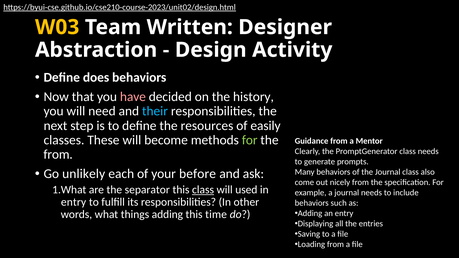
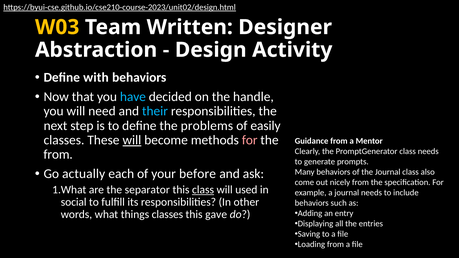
does: does -> with (96, 78)
have colour: pink -> light blue (133, 97)
history: history -> handle (253, 97)
resources: resources -> problems (207, 126)
will underline: none -> present (132, 140)
for colour: light green -> pink (250, 140)
unlikely: unlikely -> actually (84, 174)
entry: entry -> social (74, 202)
things adding: adding -> classes (167, 215)
time: time -> gave (216, 215)
